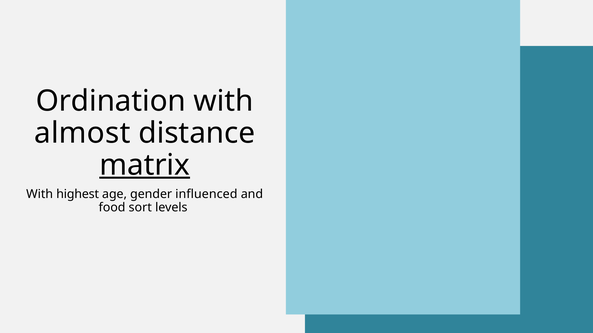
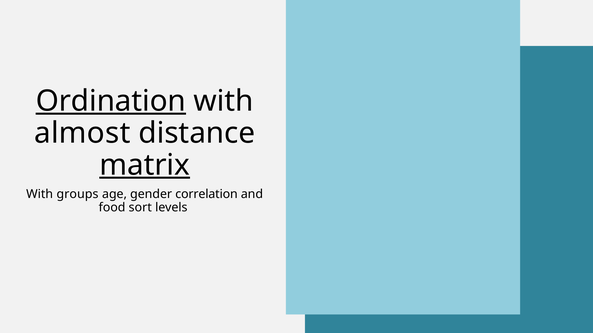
Ordination underline: none -> present (111, 101)
highest: highest -> groups (78, 194)
influenced: influenced -> correlation (206, 194)
